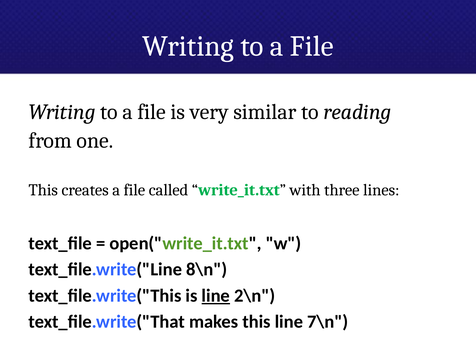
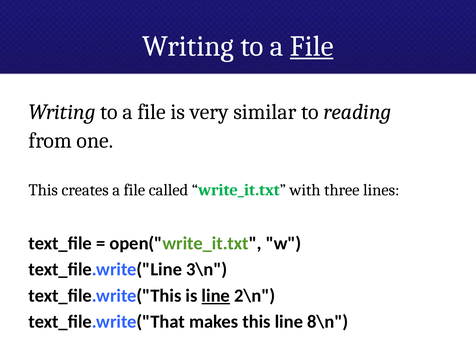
File underline: none -> present (312, 46)
8\n: 8\n -> 3\n (207, 269)
7\n: 7\n -> 8\n (328, 322)
